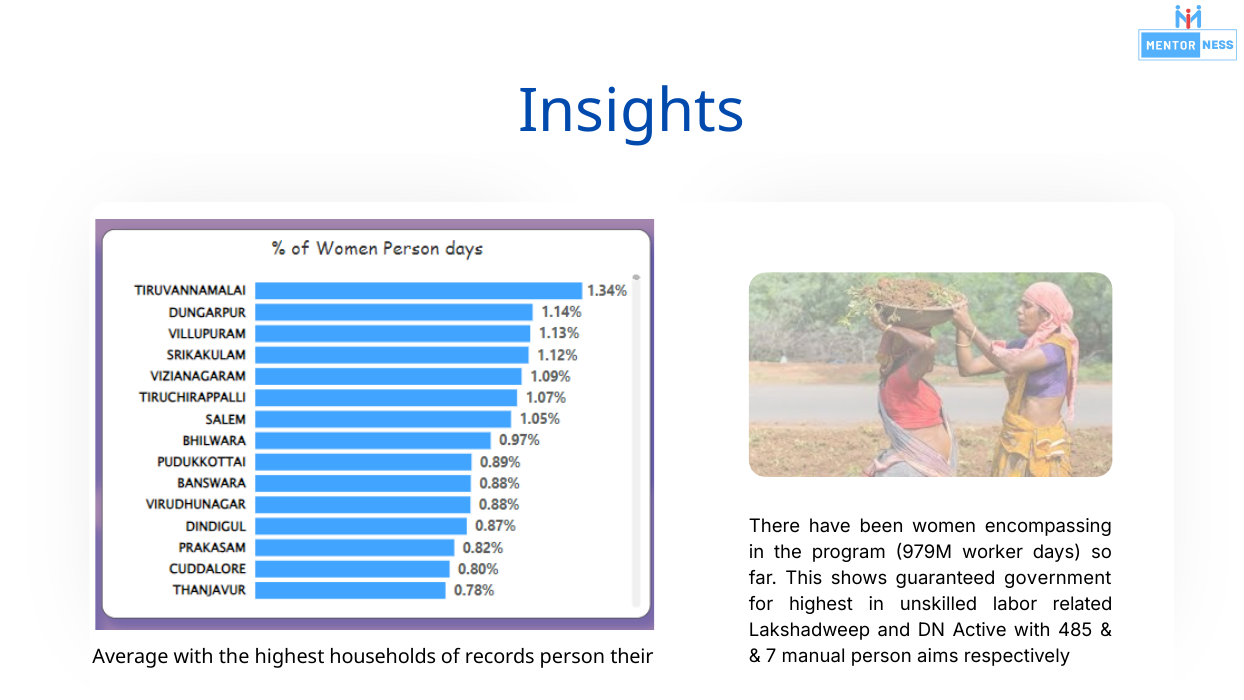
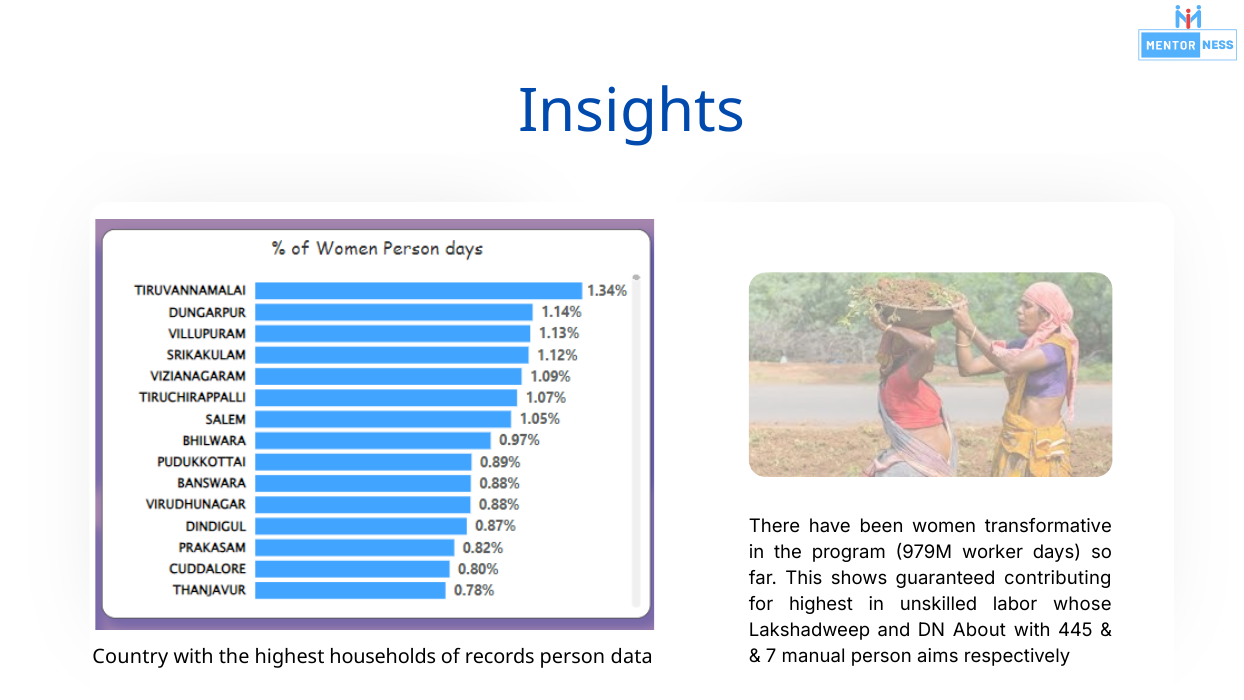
encompassing: encompassing -> transformative (1048, 526)
government: government -> contributing (1058, 578)
related: related -> whose (1082, 604)
Active: Active -> About (979, 630)
485: 485 -> 445 (1075, 630)
Average: Average -> Country (130, 657)
their: their -> data (632, 657)
